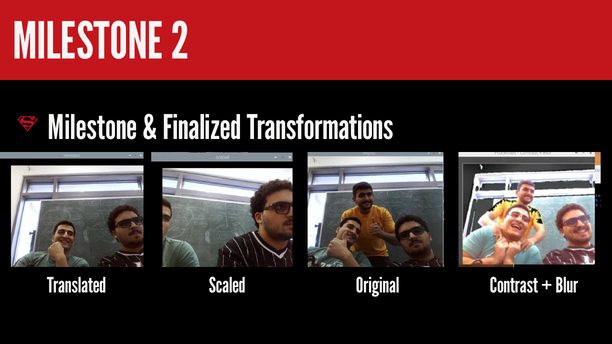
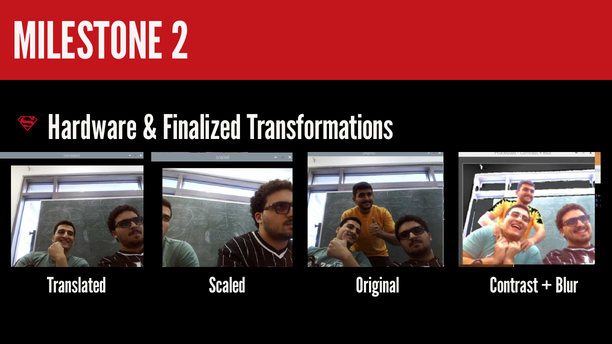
Milestone: Milestone -> Hardware (92, 128)
